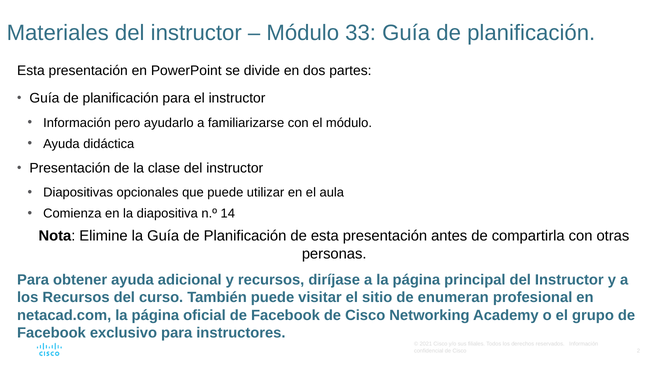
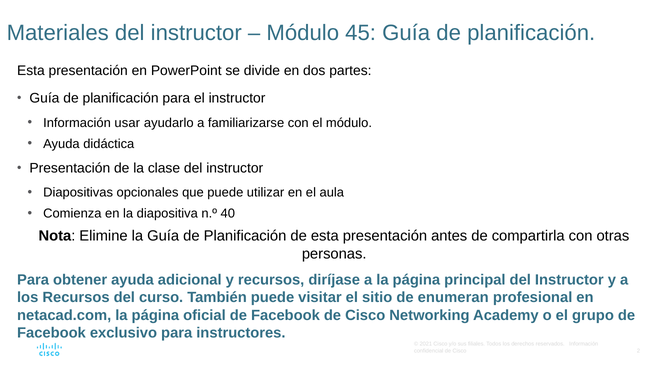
33: 33 -> 45 (361, 33)
pero: pero -> usar (127, 123)
14: 14 -> 40 (228, 214)
